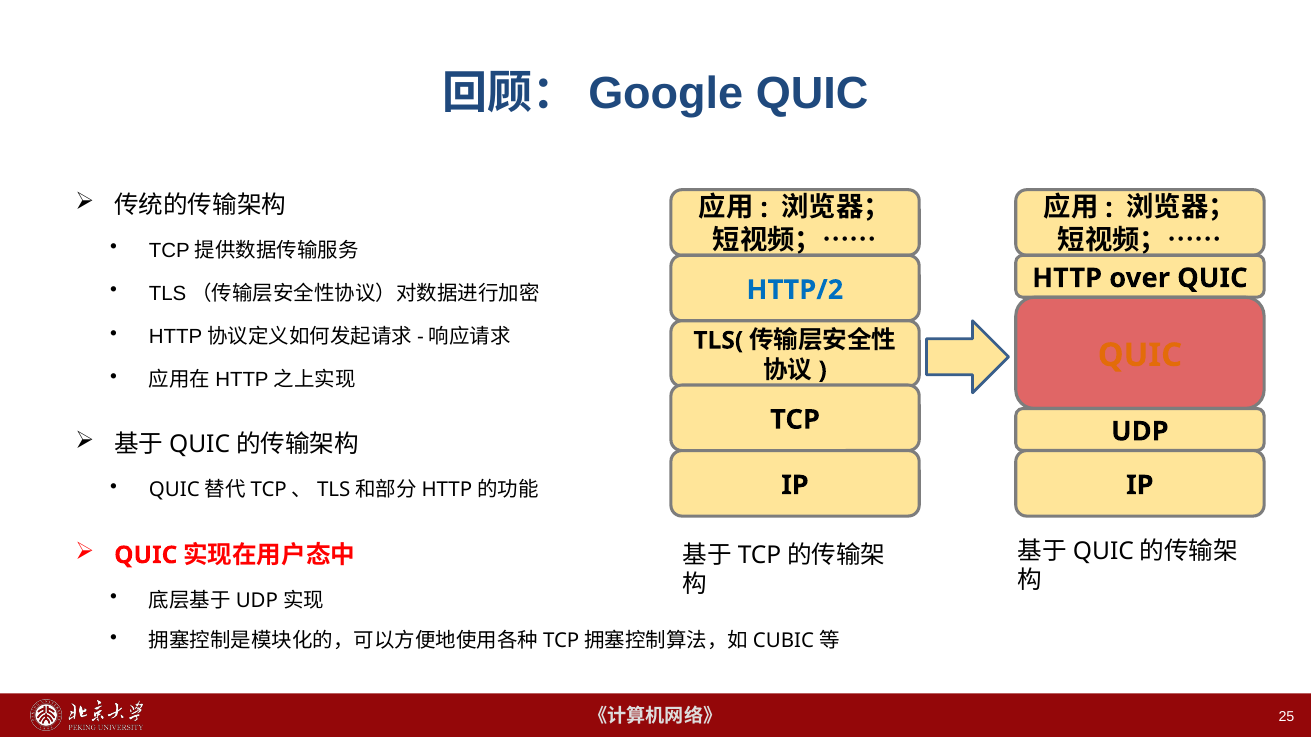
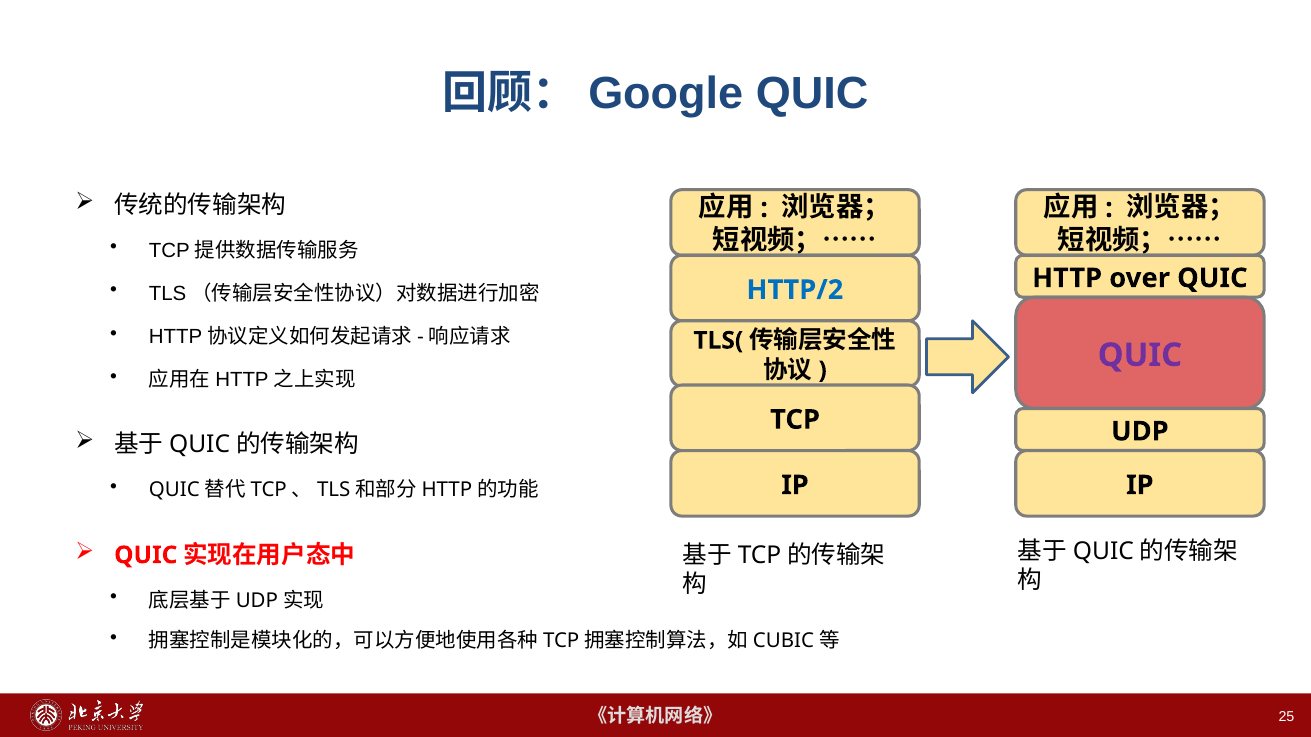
QUIC colour: orange -> purple (1140, 355)
